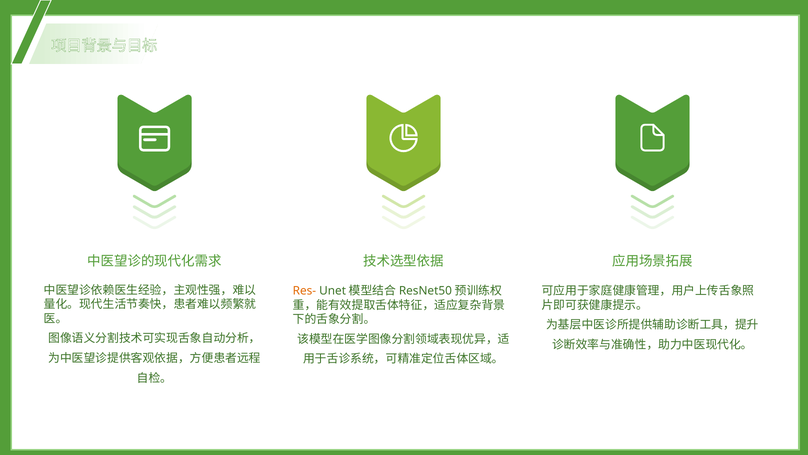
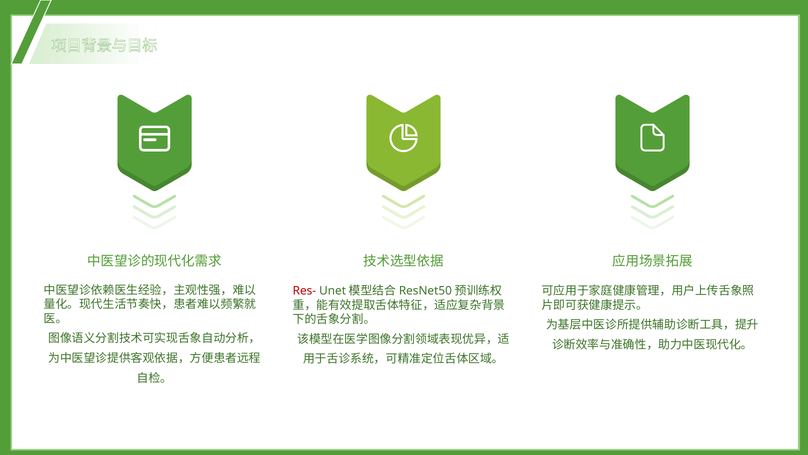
Res- colour: orange -> red (304, 291)
